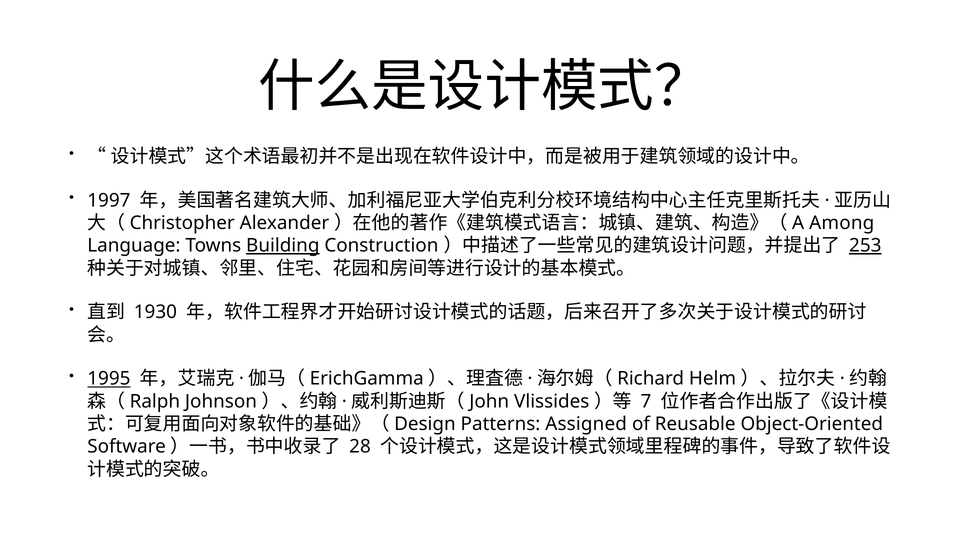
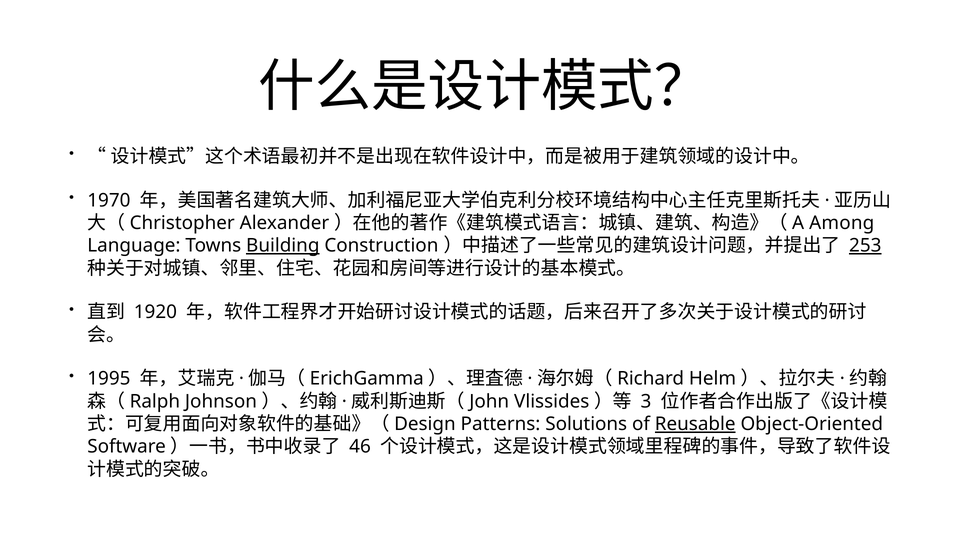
1997: 1997 -> 1970 (109, 200)
1930: 1930 -> 1920 (155, 312)
1995 underline: present -> none (109, 379)
7: 7 -> 3 (646, 401)
Assigned: Assigned -> Solutions (586, 424)
Reusable underline: none -> present (695, 424)
28: 28 -> 46 (360, 447)
